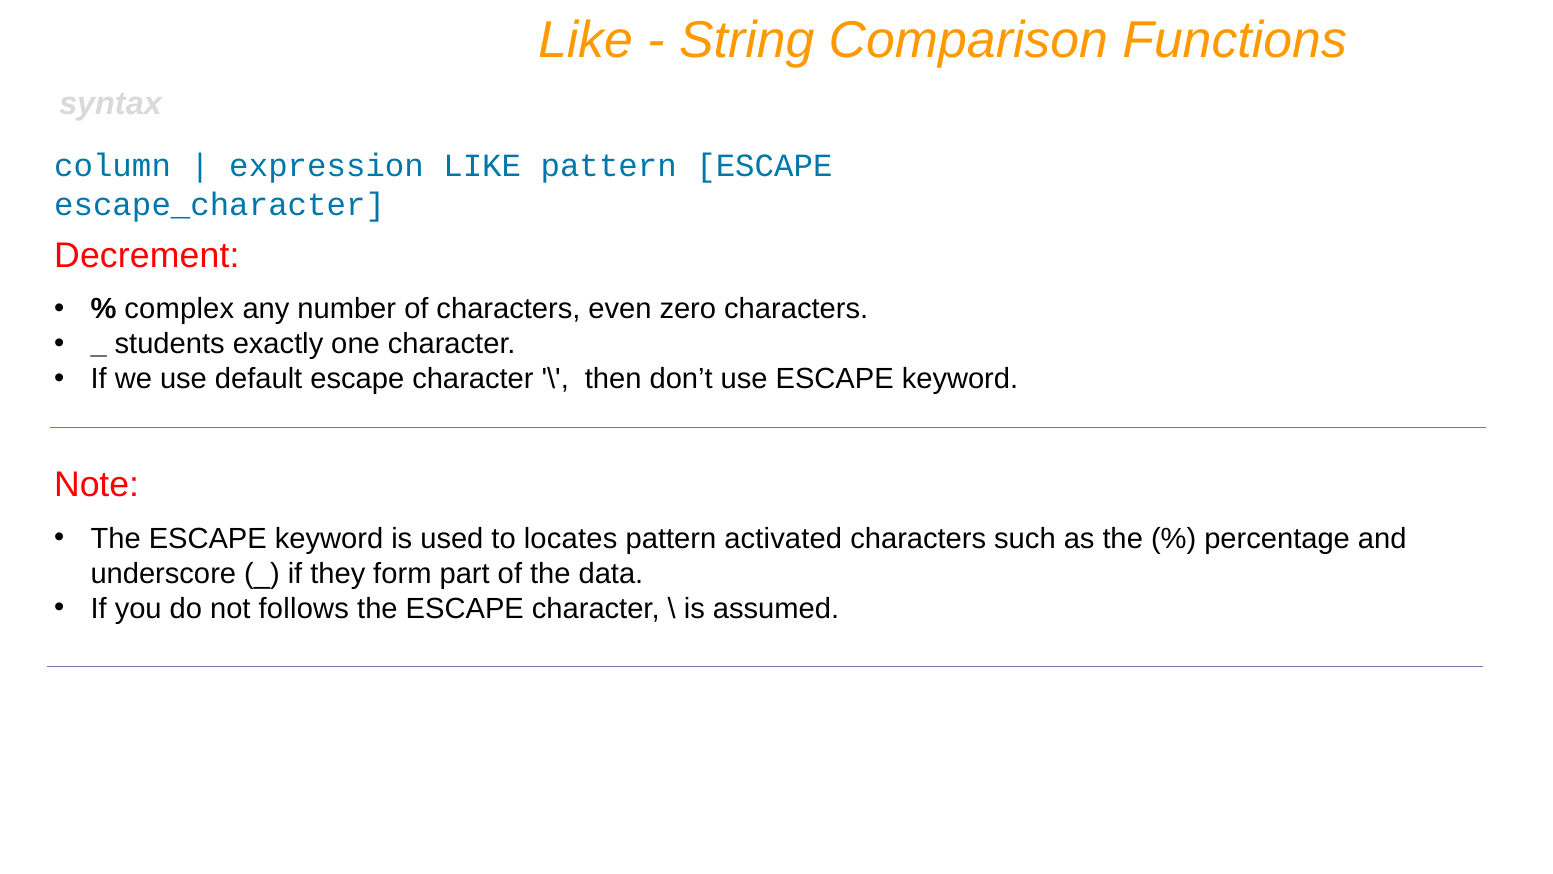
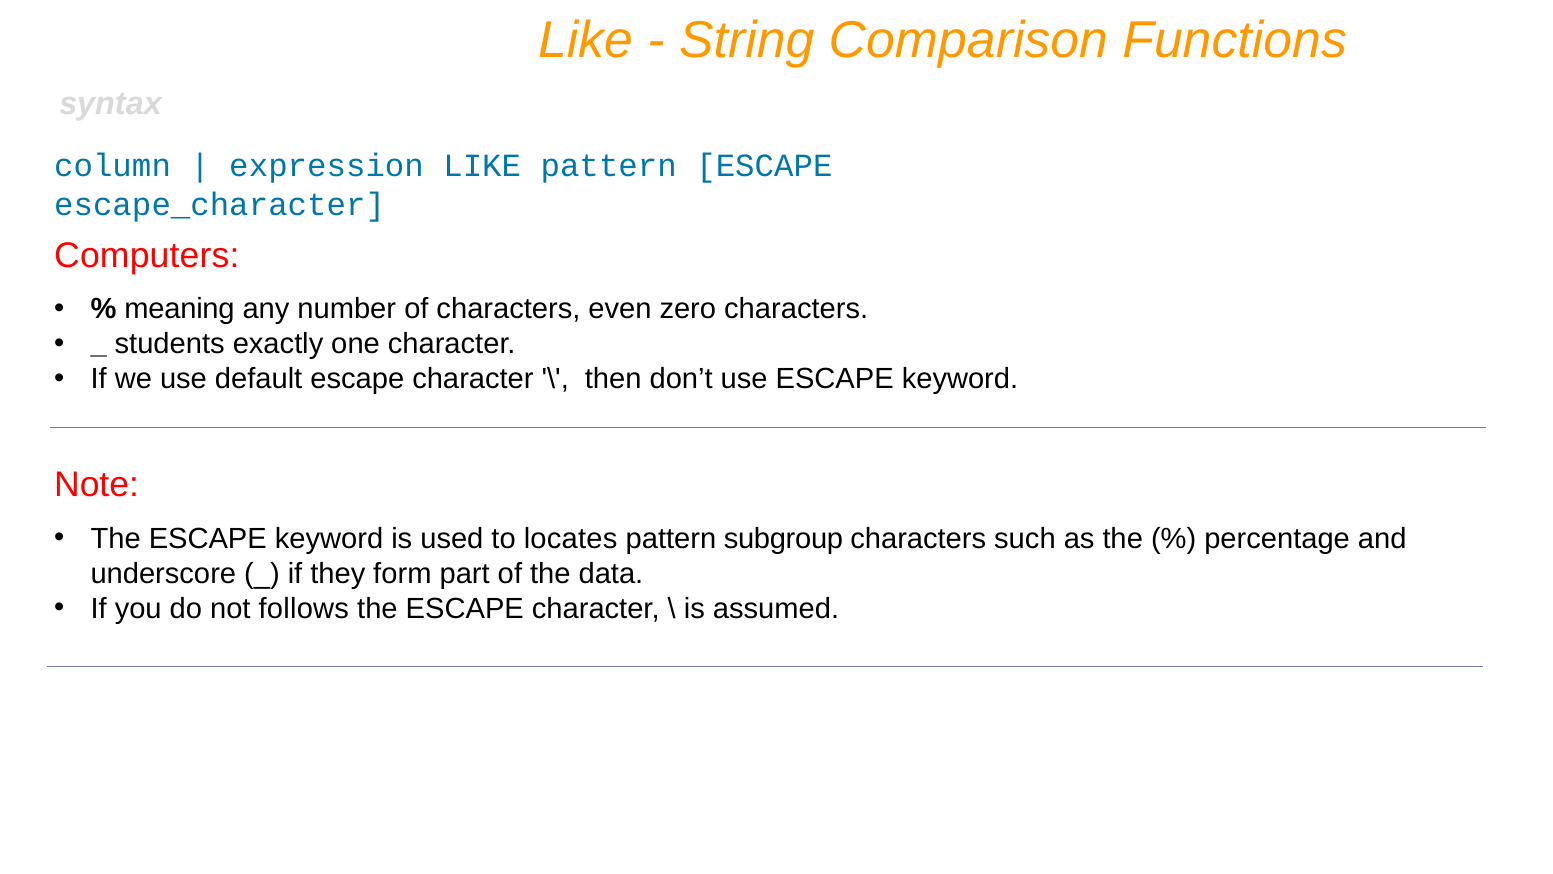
Decrement: Decrement -> Computers (147, 255)
complex: complex -> meaning (180, 309)
activated: activated -> subgroup (783, 539)
